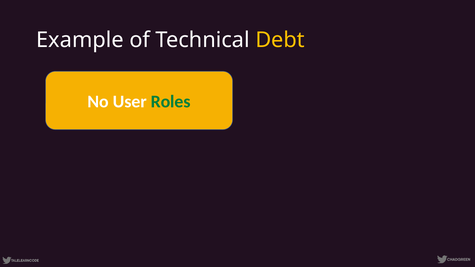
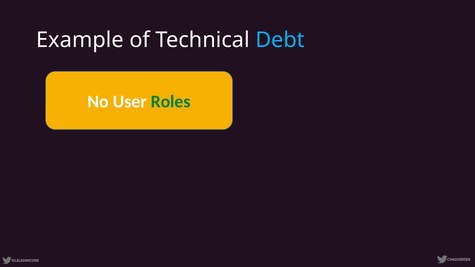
Debt colour: yellow -> light blue (280, 40)
